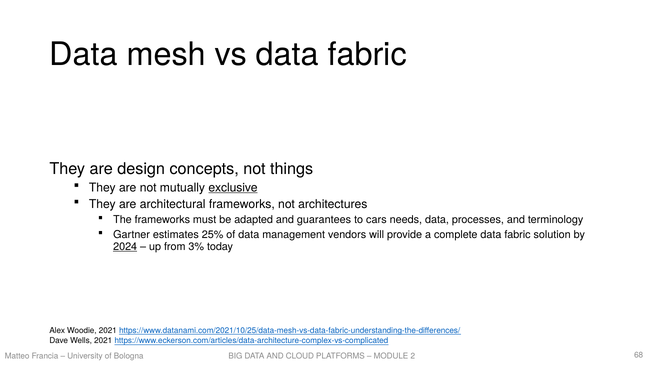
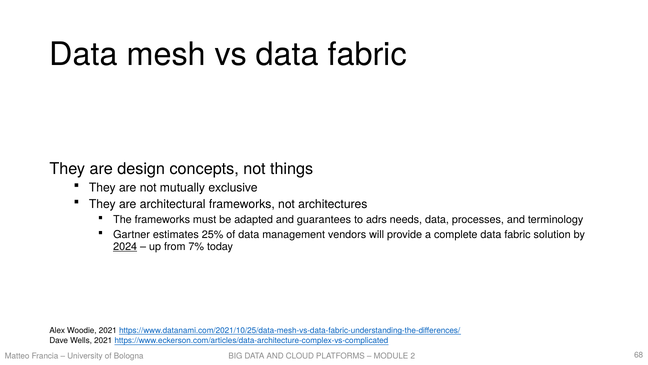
exclusive underline: present -> none (233, 187)
cars: cars -> adrs (376, 220)
3%: 3% -> 7% (196, 246)
